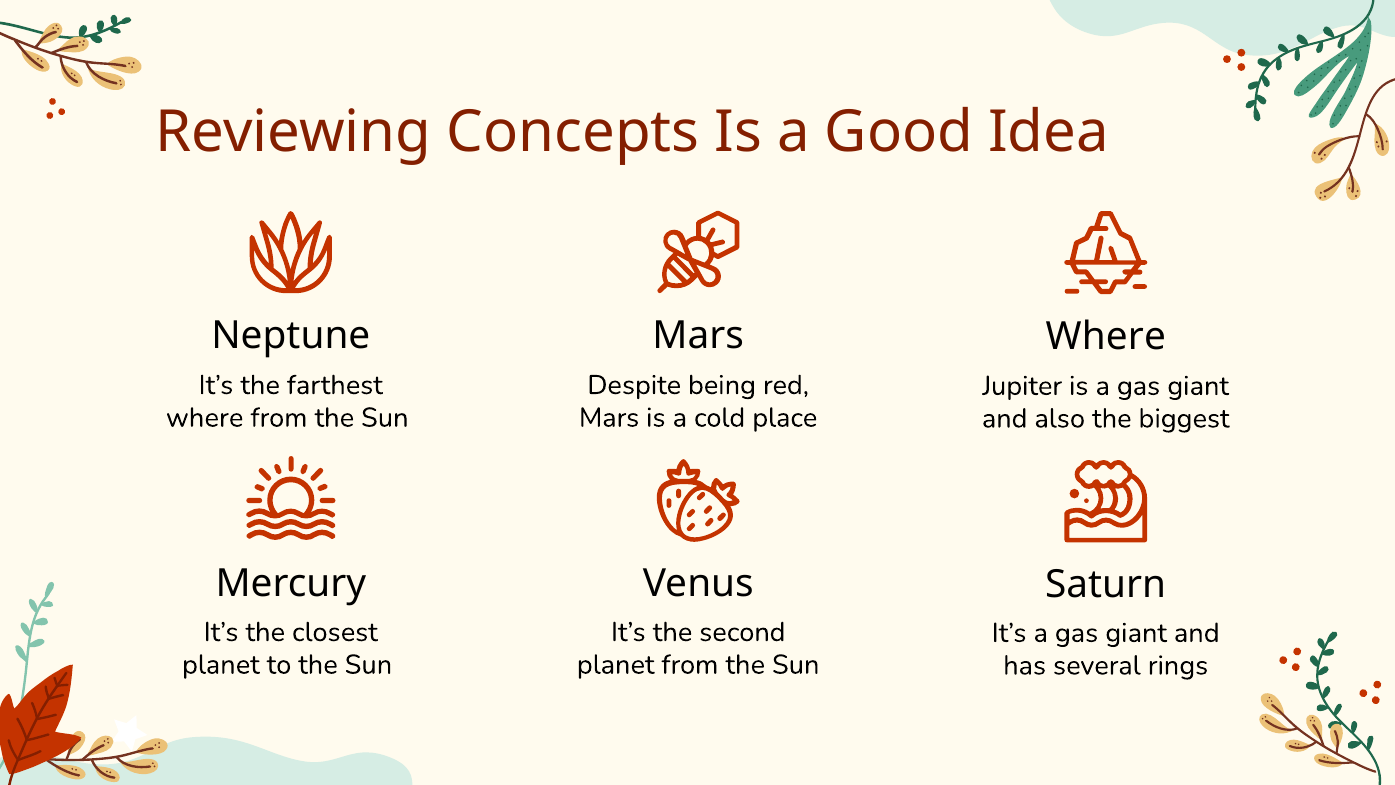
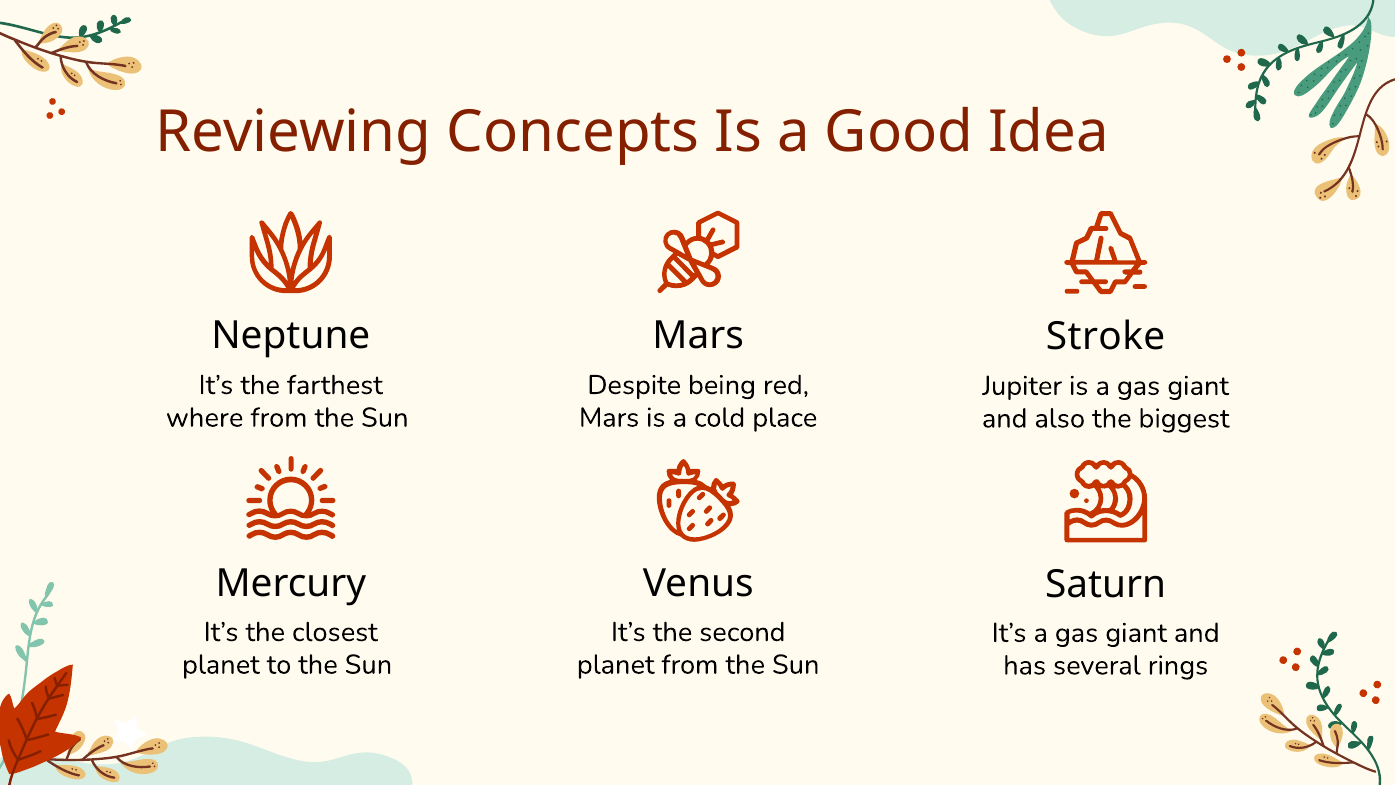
Where: Where -> Stroke (1106, 337)
